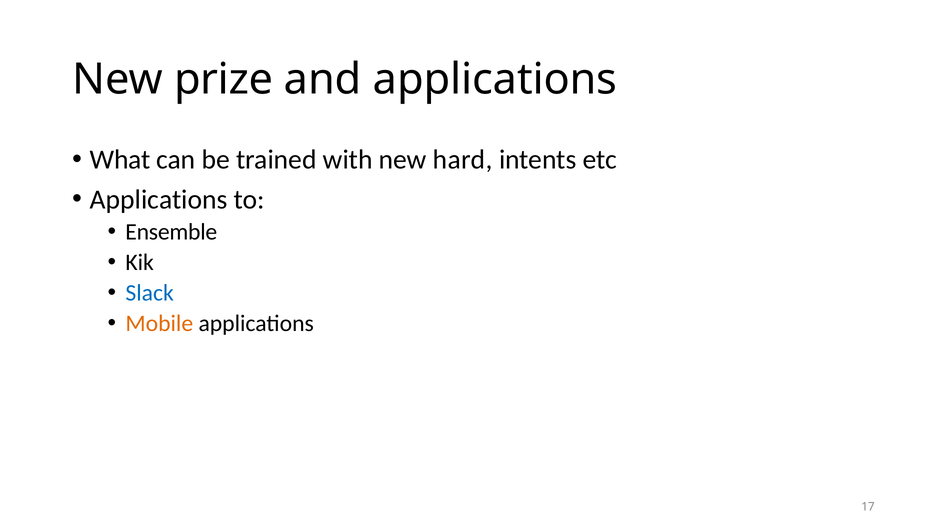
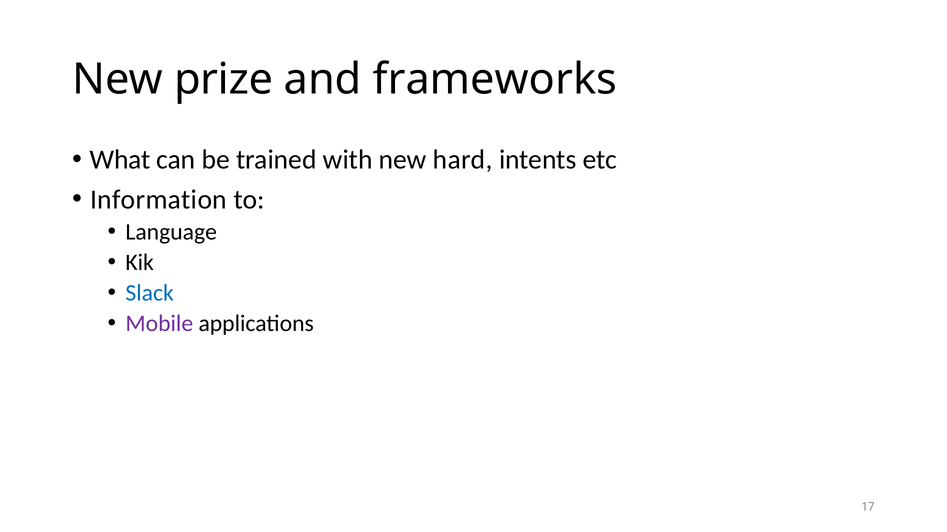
and applications: applications -> frameworks (495, 80)
Applications: Applications -> Information (159, 200)
Ensemble: Ensemble -> Language (171, 232)
Mobile colour: orange -> purple (159, 324)
